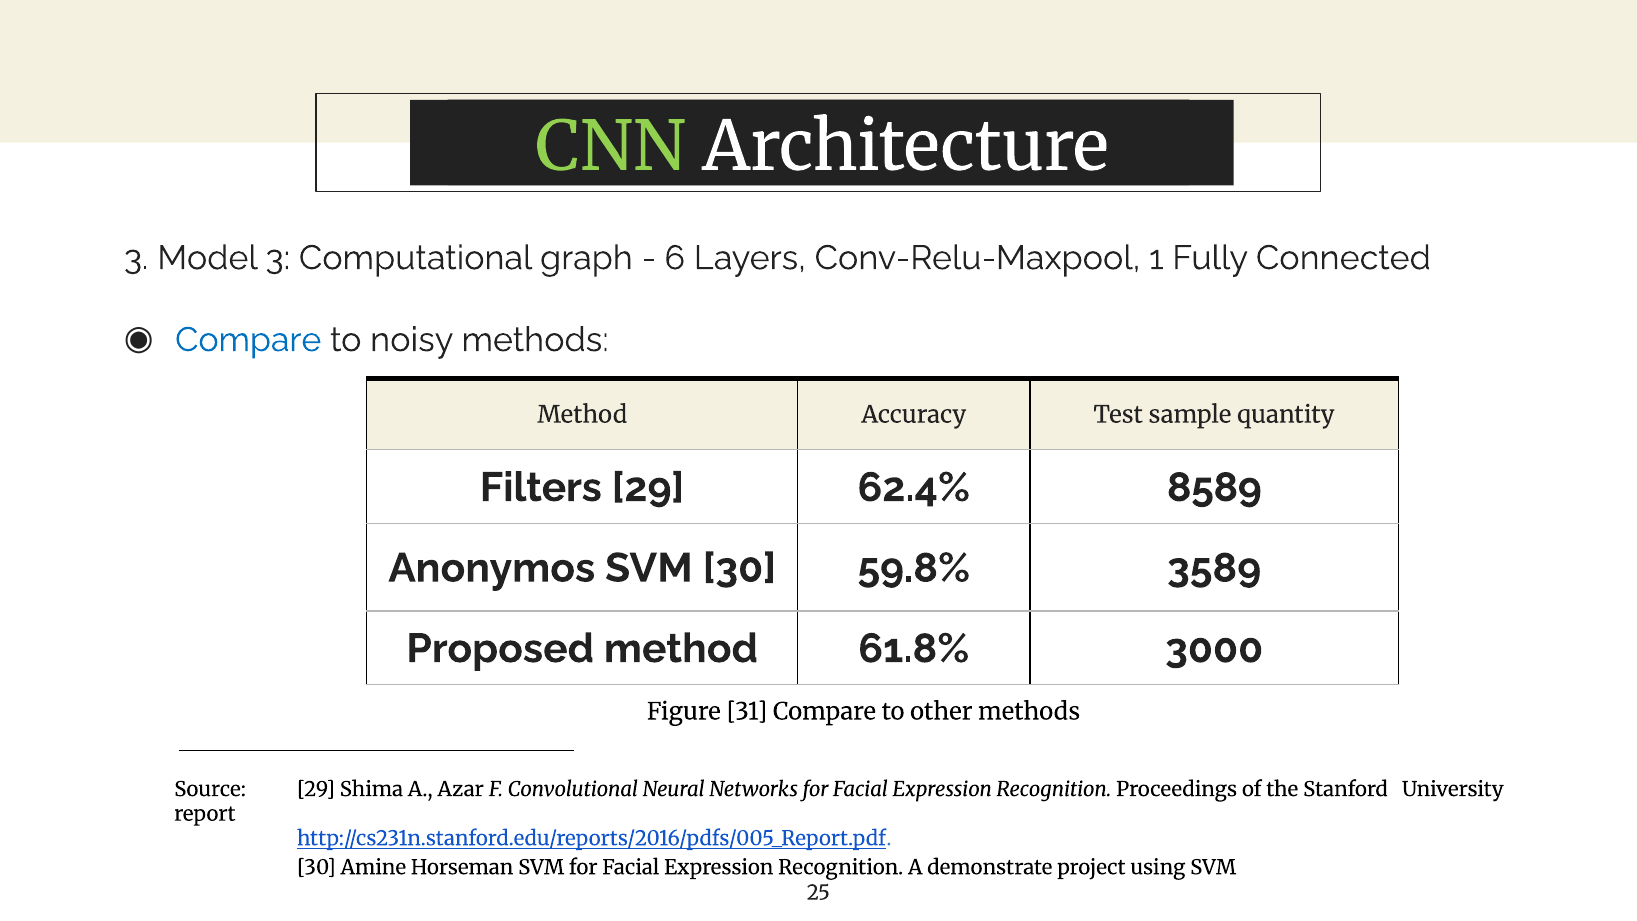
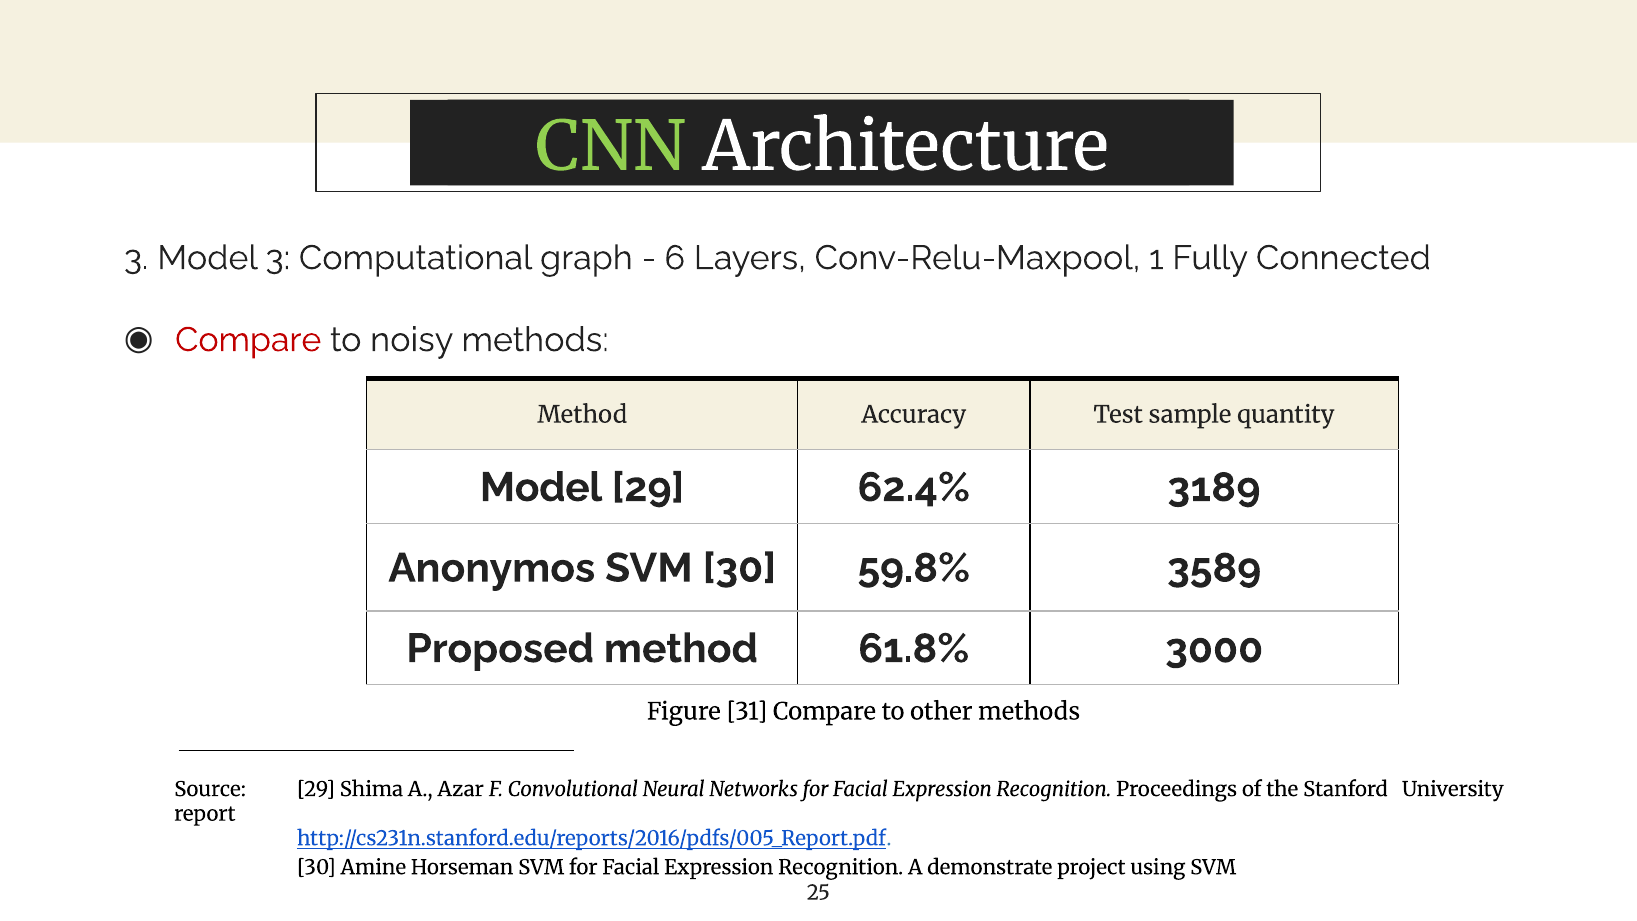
Compare colour: blue -> red (248, 340)
Filters: Filters -> Model (541, 487)
8589: 8589 -> 3189 (1214, 487)
